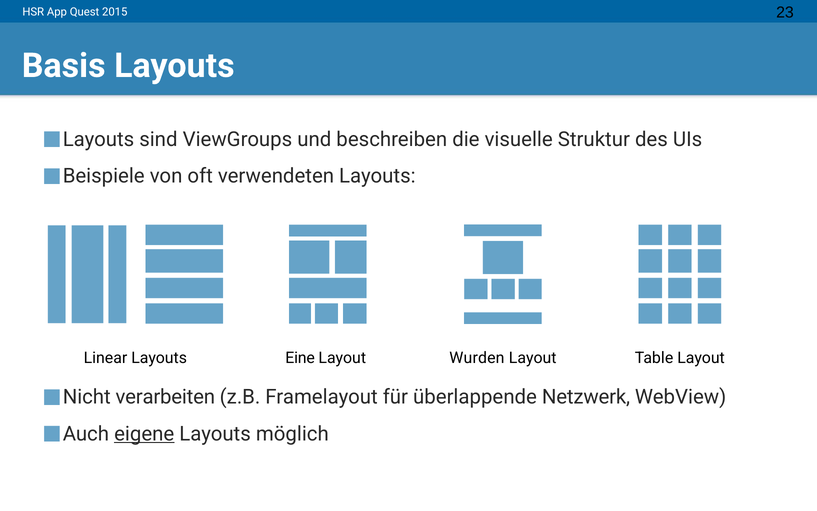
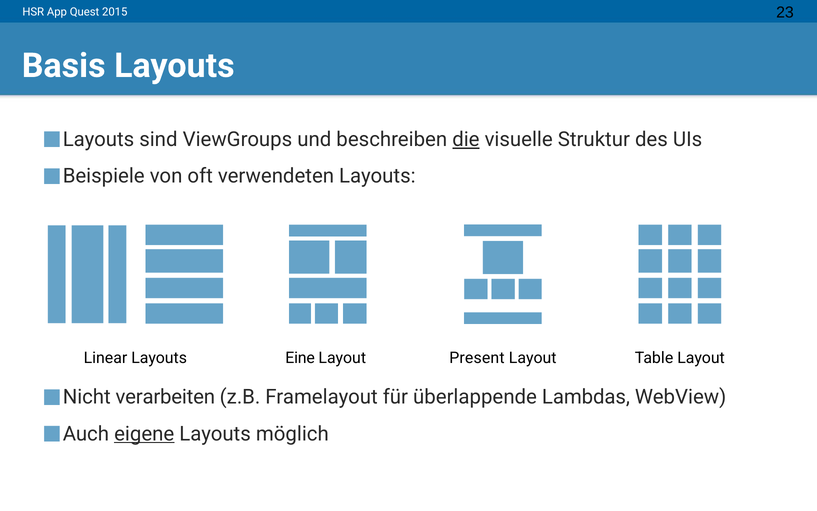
die underline: none -> present (466, 139)
Wurden: Wurden -> Present (477, 358)
Netzwerk: Netzwerk -> Lambdas (586, 397)
